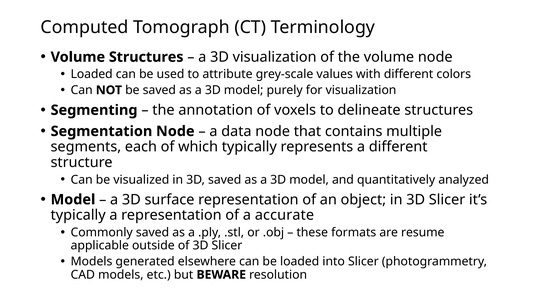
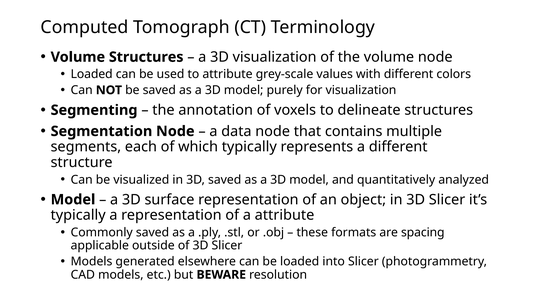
a accurate: accurate -> attribute (285, 215)
resume: resume -> spacing (423, 232)
